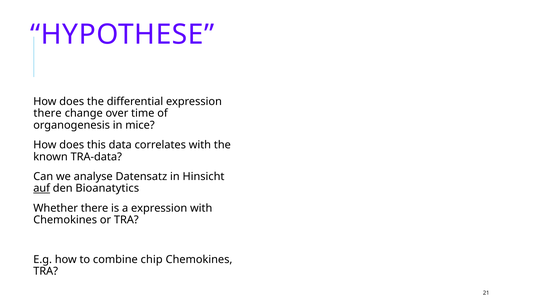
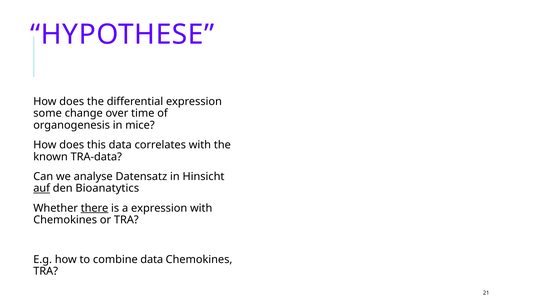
there: there -> some (48, 113)
there underline: none -> present (95, 208)
combine chip: chip -> data (152, 260)
